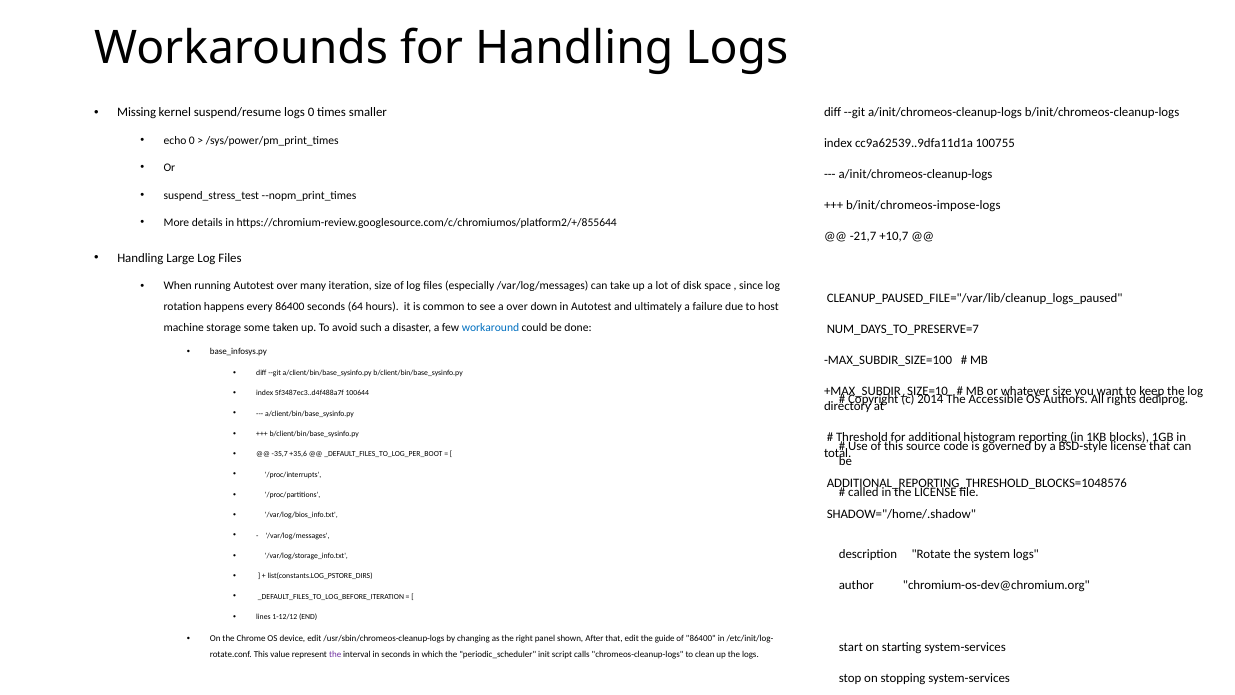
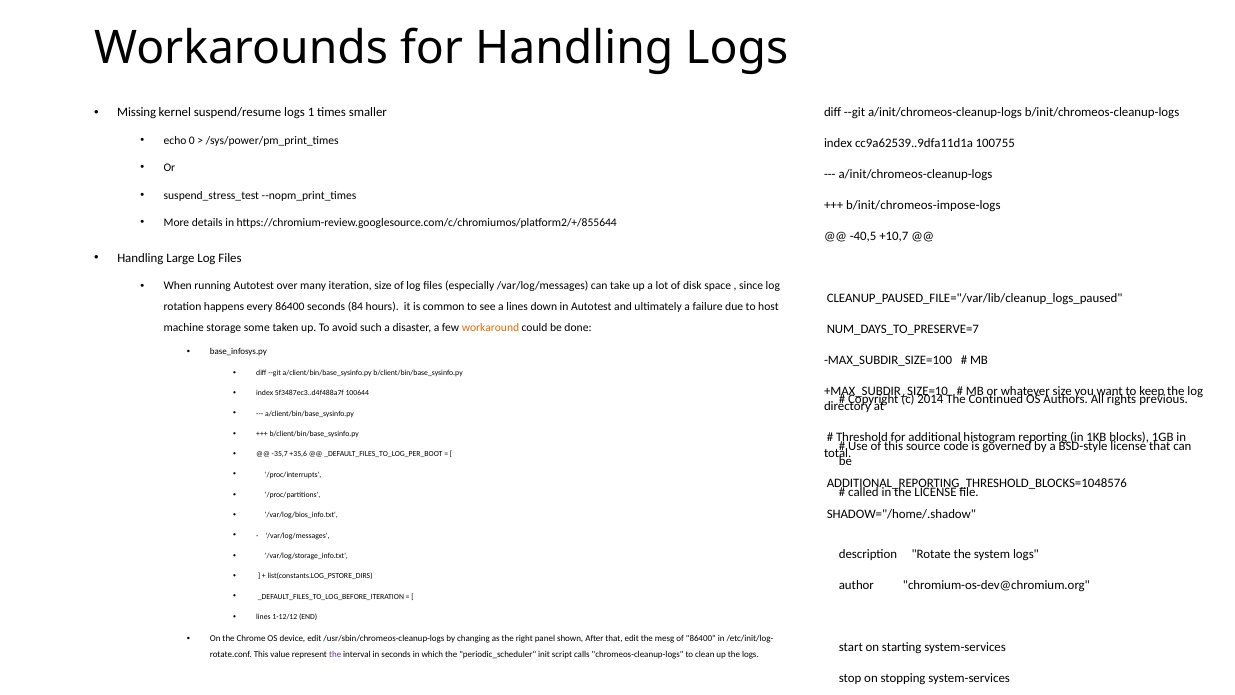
logs 0: 0 -> 1 (311, 113)
-21,7: -21,7 -> -40,5 (863, 236)
64: 64 -> 84 (355, 307)
a over: over -> lines (517, 307)
workaround colour: blue -> orange (491, 328)
Accessible: Accessible -> Continued (996, 399)
dediprog: dediprog -> previous (1164, 399)
guide: guide -> mesg (665, 638)
